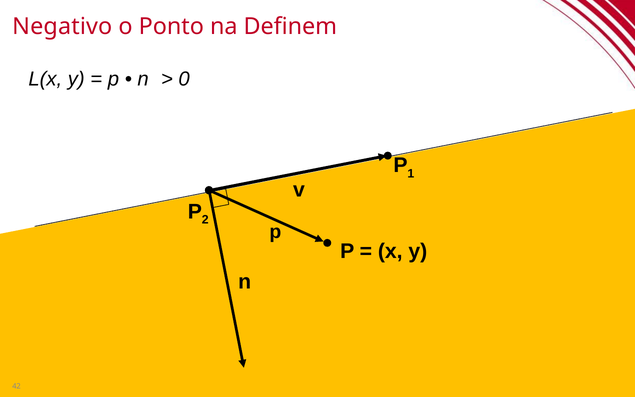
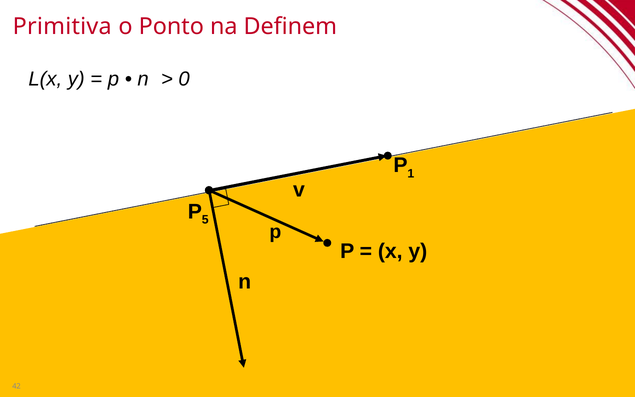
Negativo: Negativo -> Primitiva (62, 27)
2: 2 -> 5 (205, 220)
